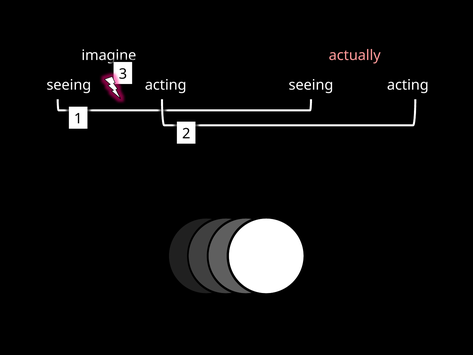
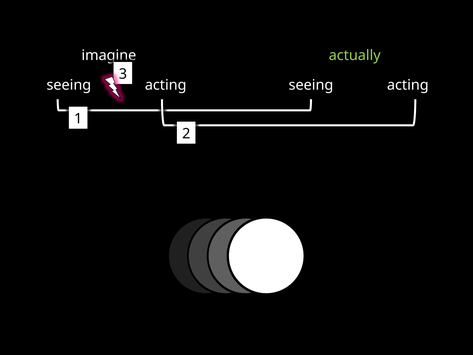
actually colour: pink -> light green (355, 55)
